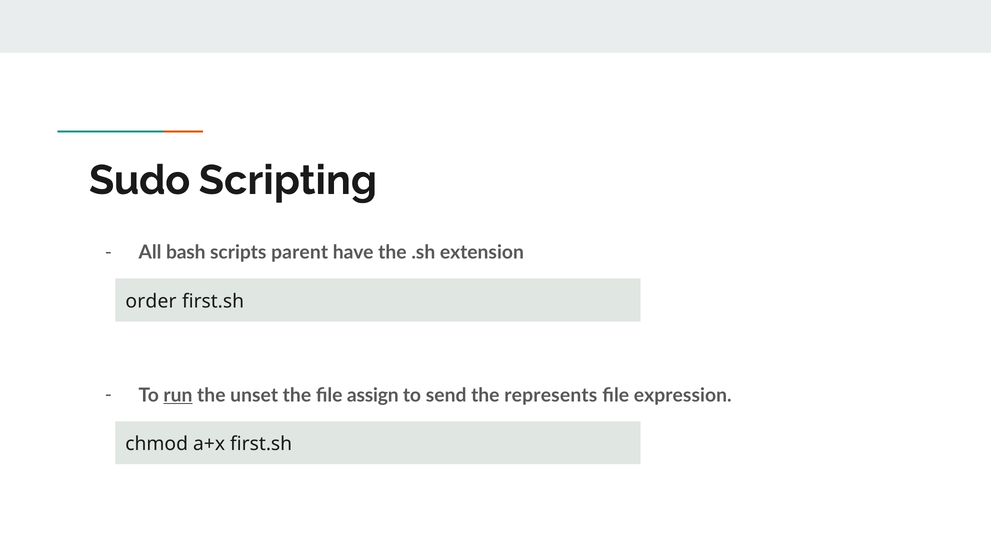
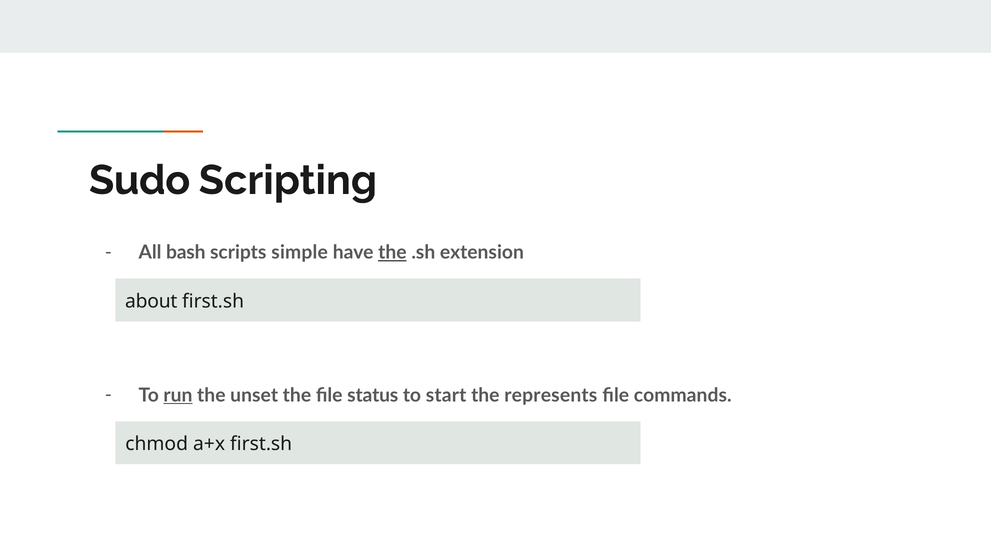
parent: parent -> simple (300, 253)
the underline: none -> present (392, 253)
order: order -> about (151, 302)
assign: assign -> status (373, 396)
send: send -> start (446, 396)
expression: expression -> commands (683, 396)
